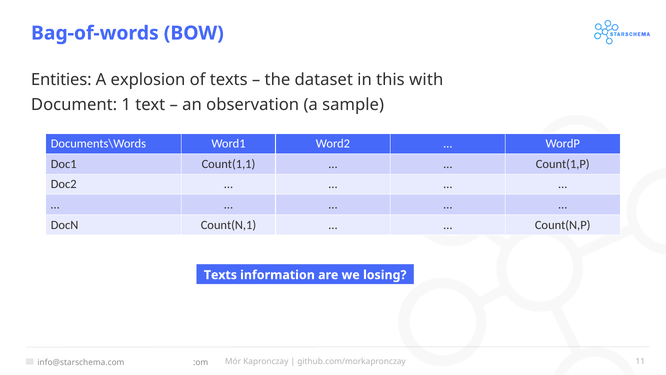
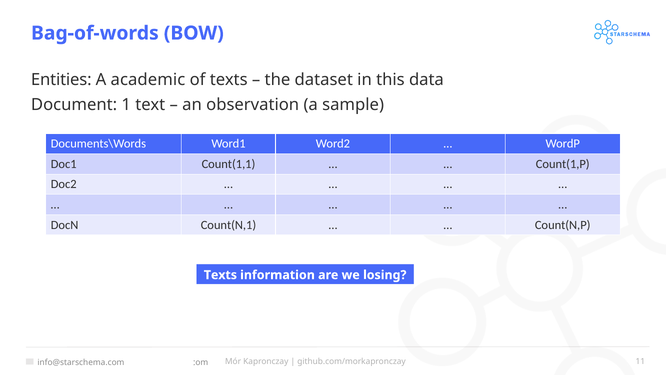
explosion: explosion -> academic (148, 80)
with: with -> data (426, 80)
